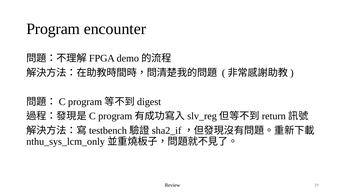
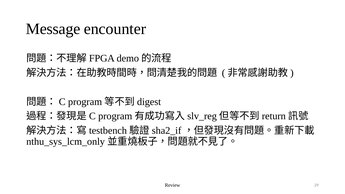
Program: Program -> Message (53, 29)
